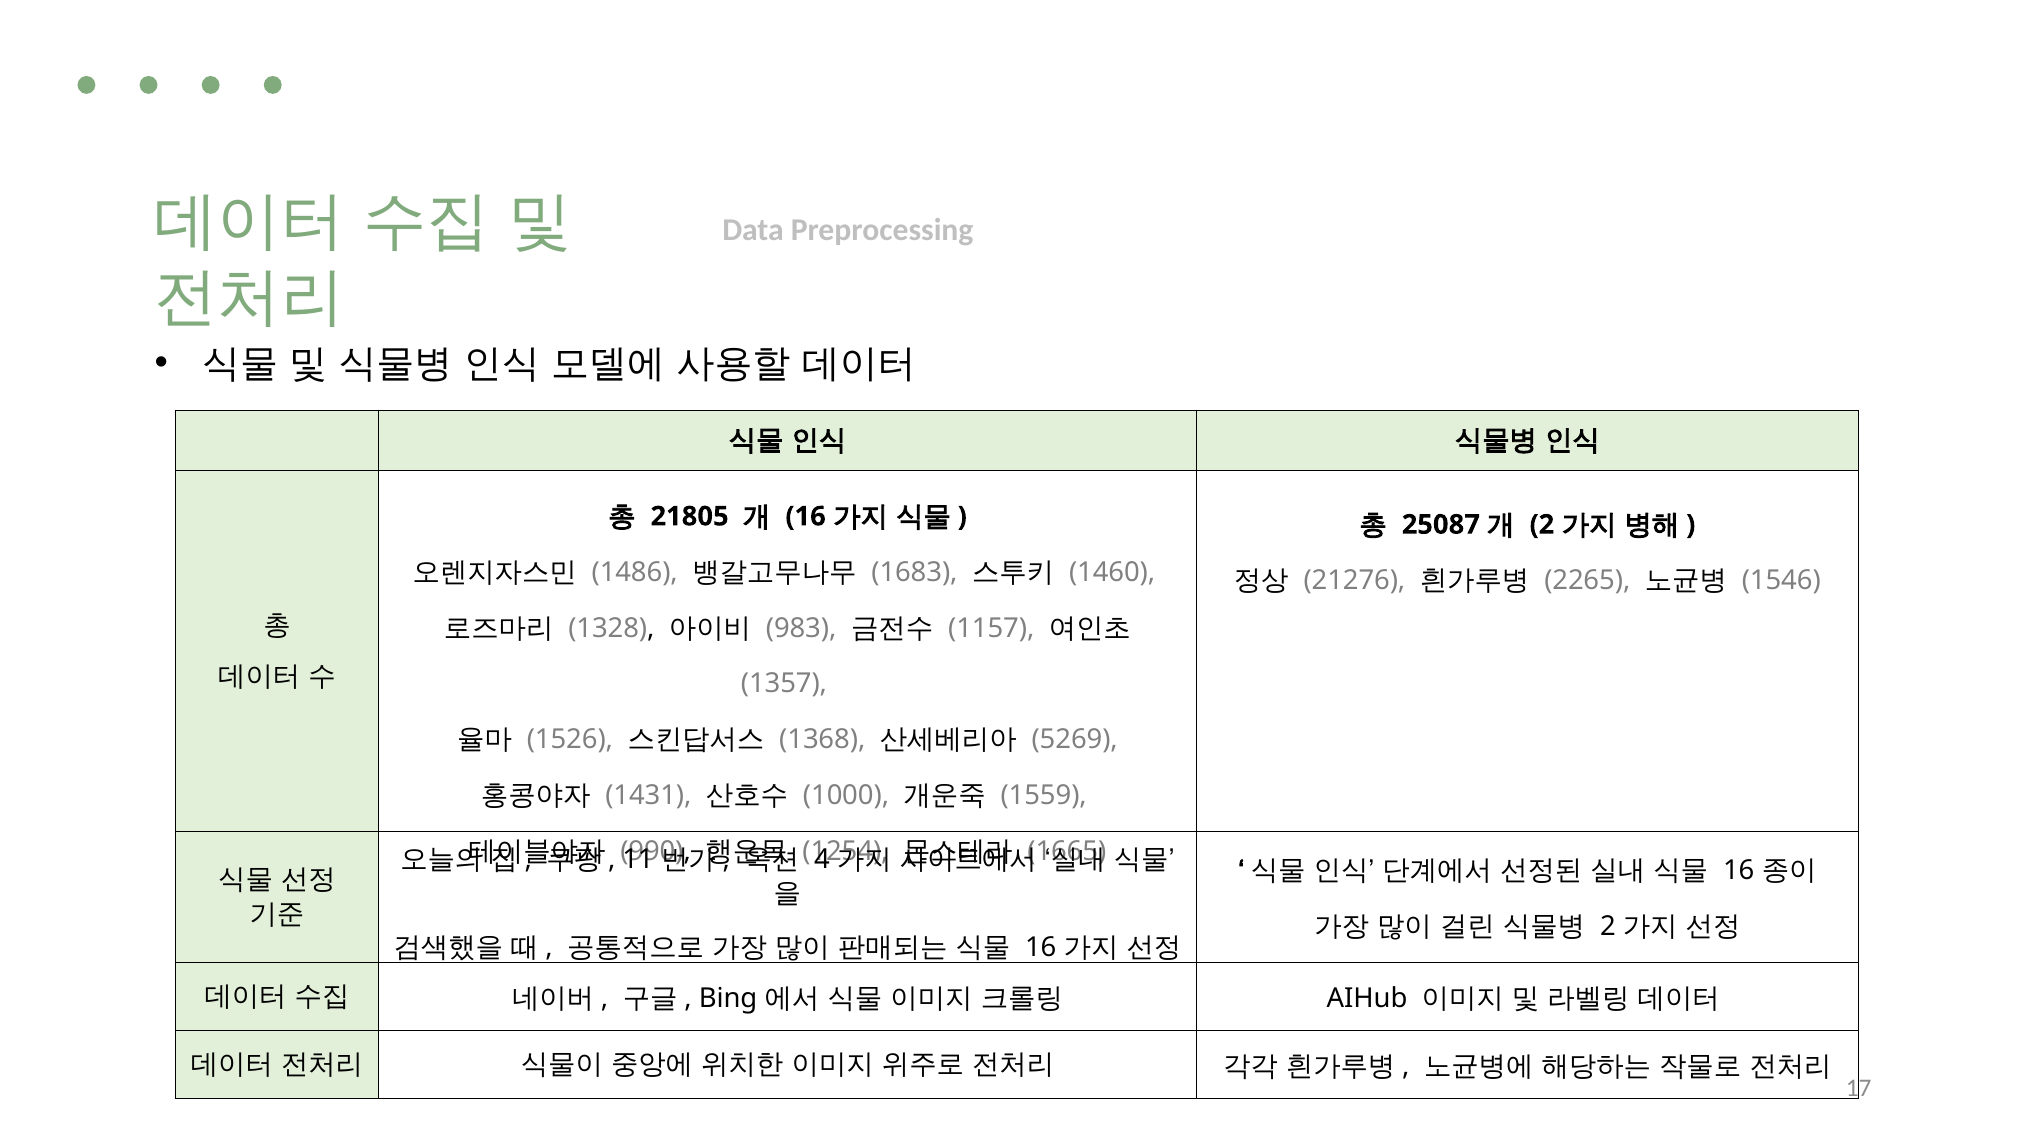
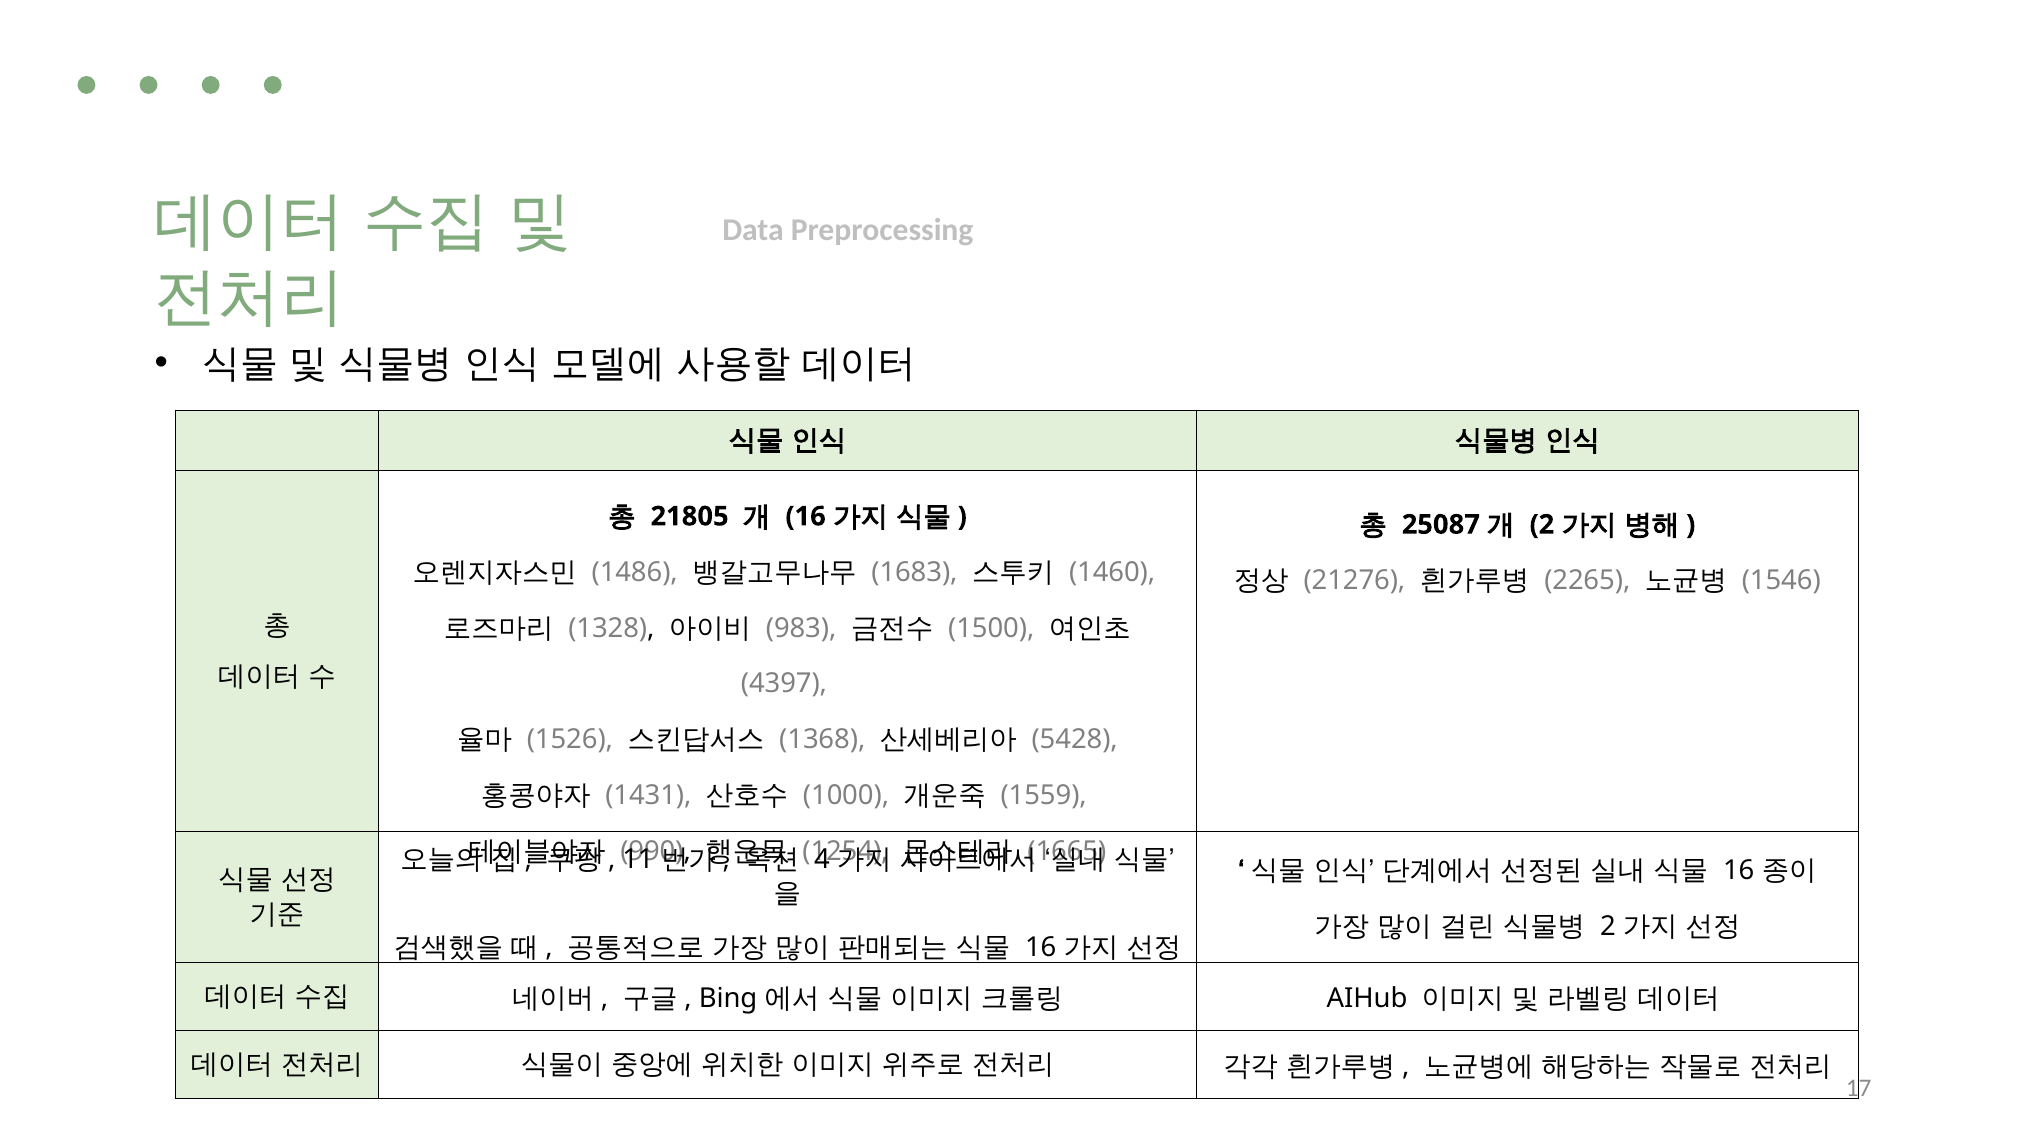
1157: 1157 -> 1500 (991, 628)
1357: 1357 -> 4397 (784, 684)
5269: 5269 -> 5428 (1075, 739)
